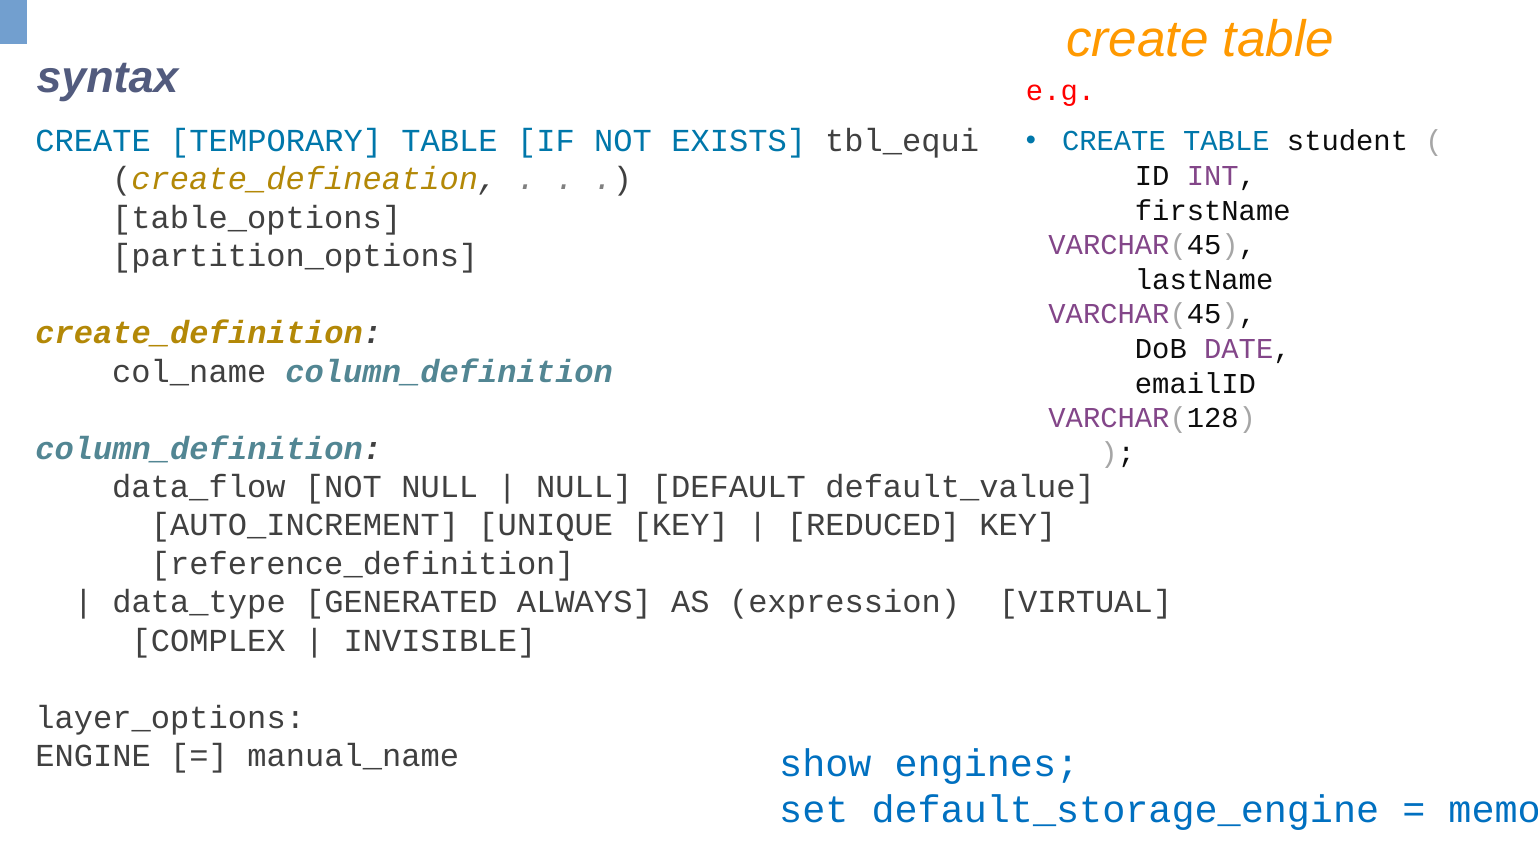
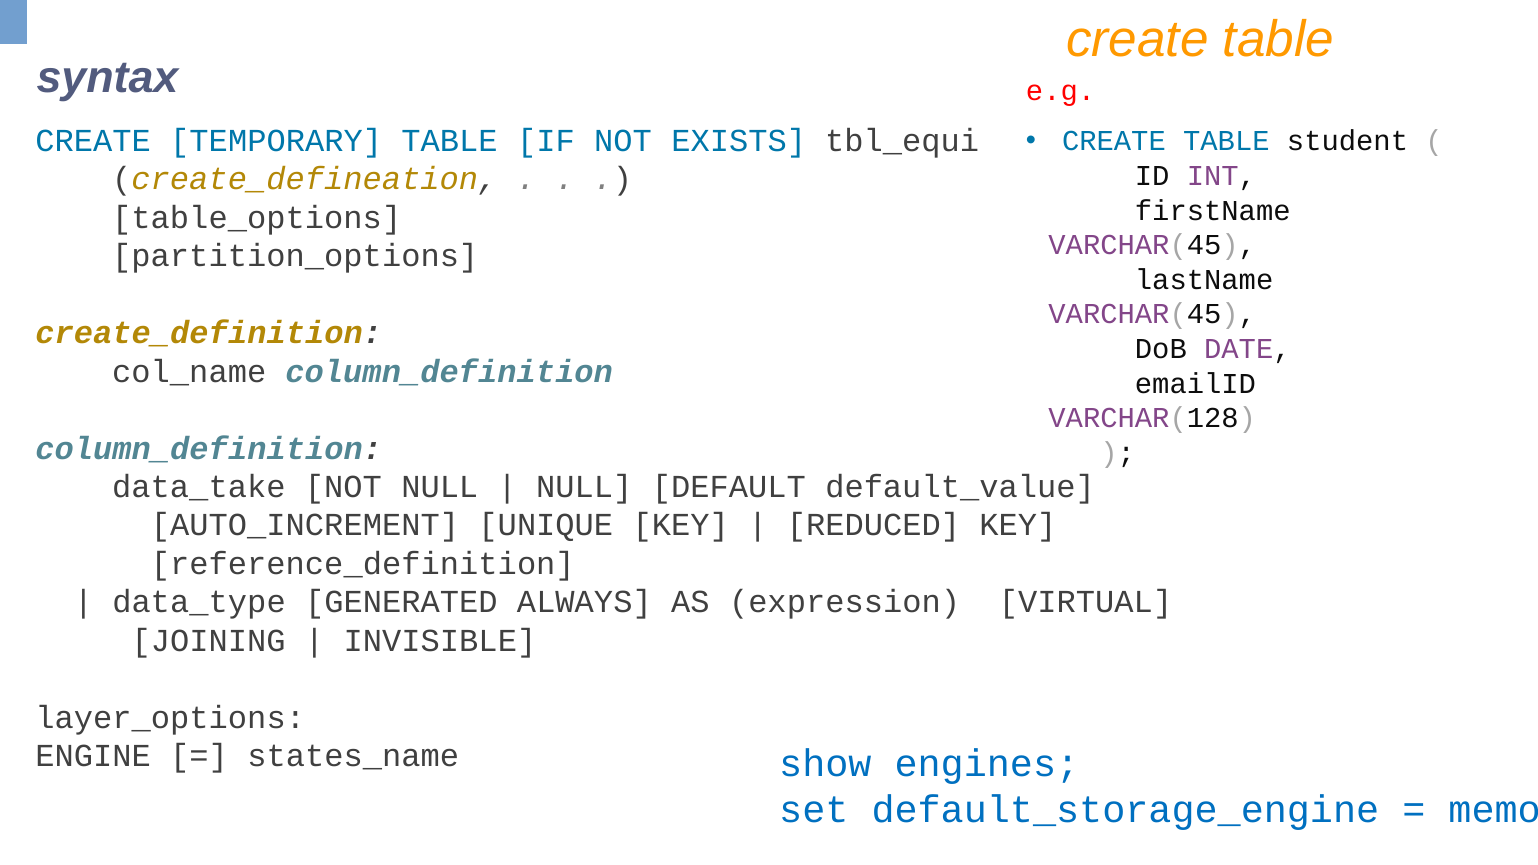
data_flow: data_flow -> data_take (199, 487)
COMPLEX: COMPLEX -> JOINING (209, 641)
manual_name: manual_name -> states_name (353, 756)
